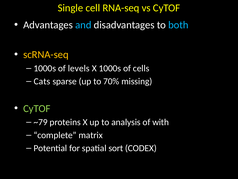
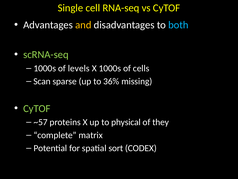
and colour: light blue -> yellow (83, 25)
scRNA-seq colour: yellow -> light green (46, 55)
Cats: Cats -> Scan (42, 81)
70%: 70% -> 36% (111, 81)
~79: ~79 -> ~57 (41, 122)
analysis: analysis -> physical (126, 122)
with: with -> they (161, 122)
